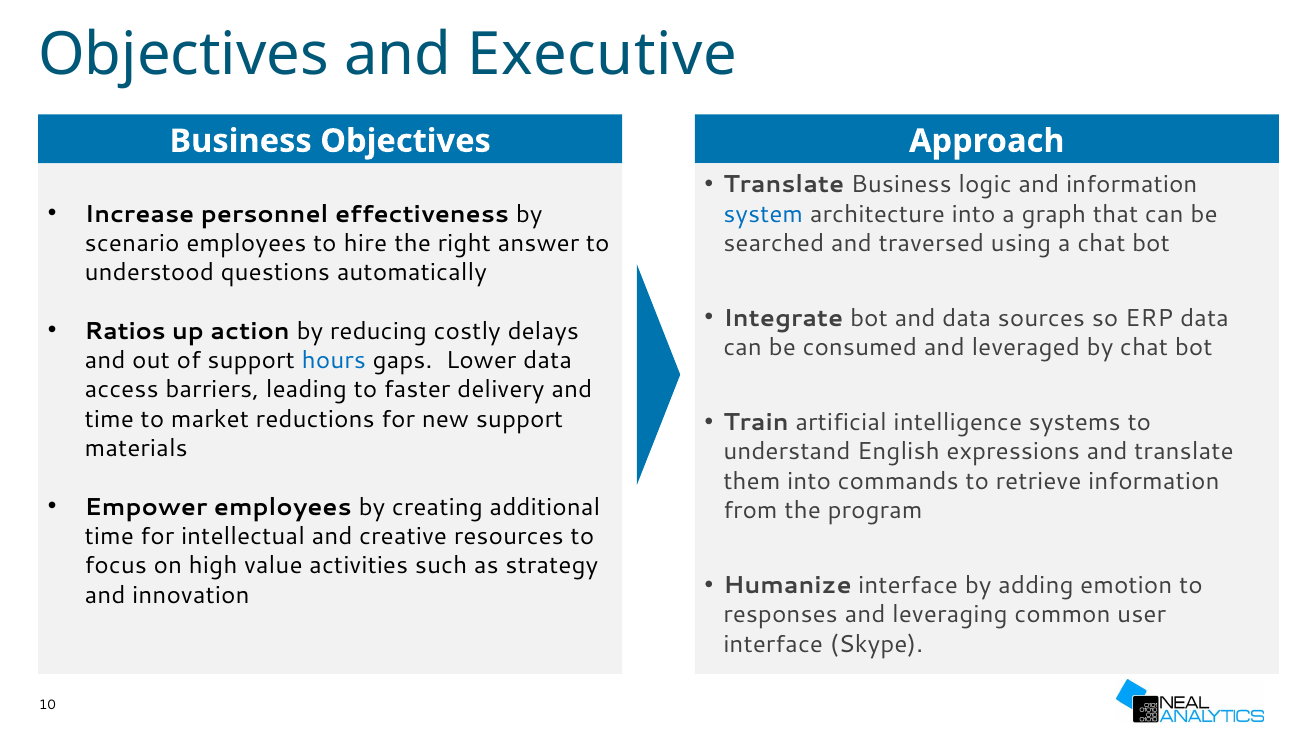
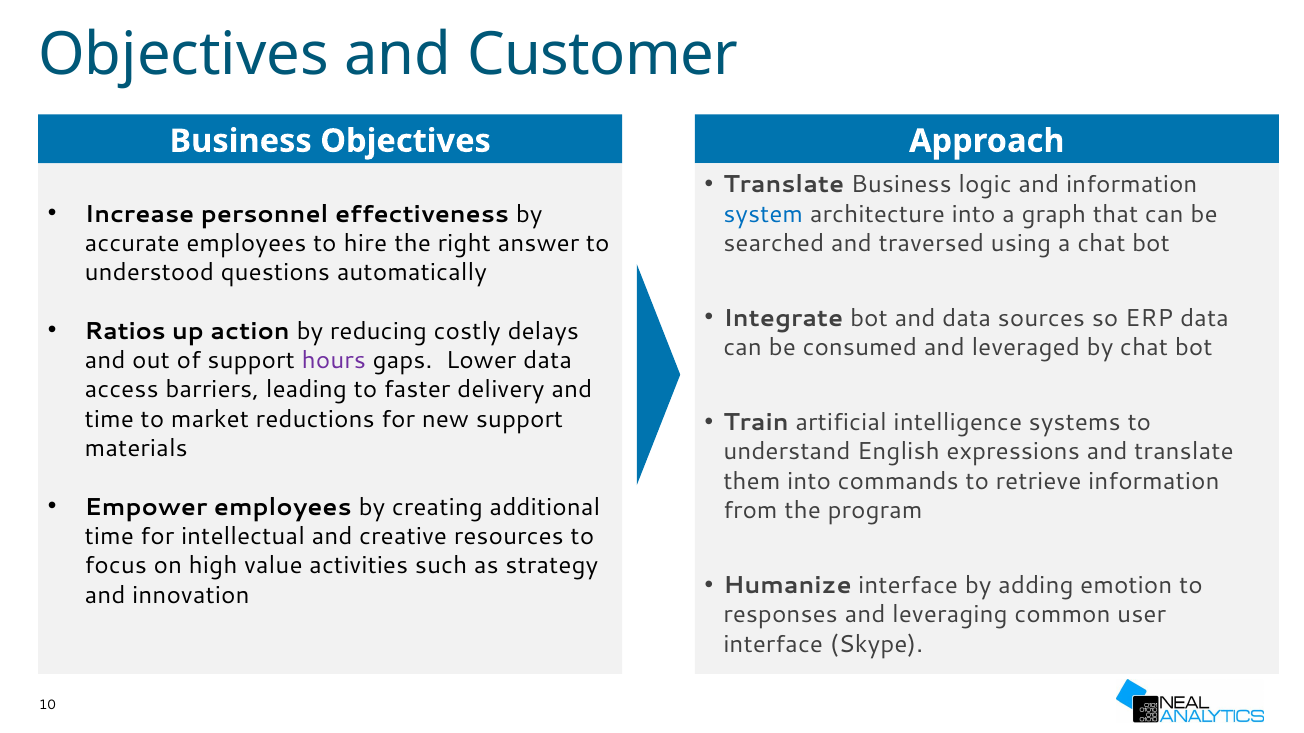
Executive: Executive -> Customer (603, 55)
scenario: scenario -> accurate (132, 243)
hours colour: blue -> purple (334, 361)
